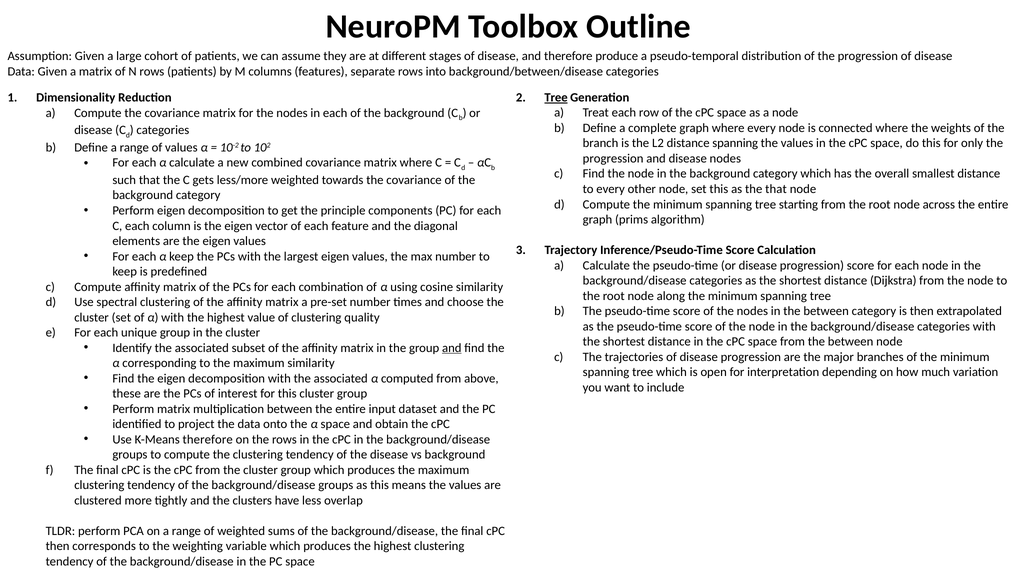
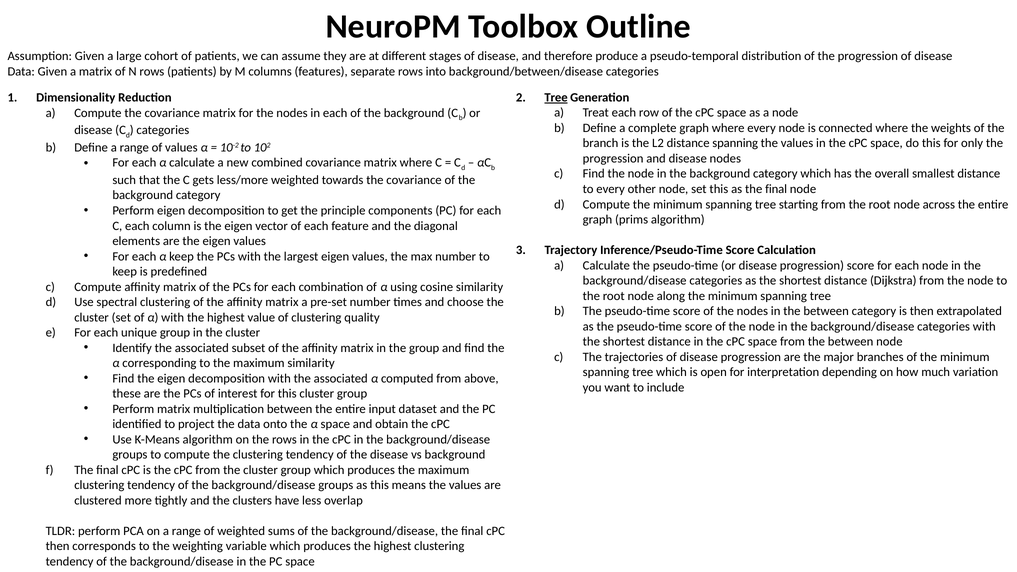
as the that: that -> final (776, 189)
and underline: present -> none (452, 348)
K-Means therefore: therefore -> algorithm (208, 439)
